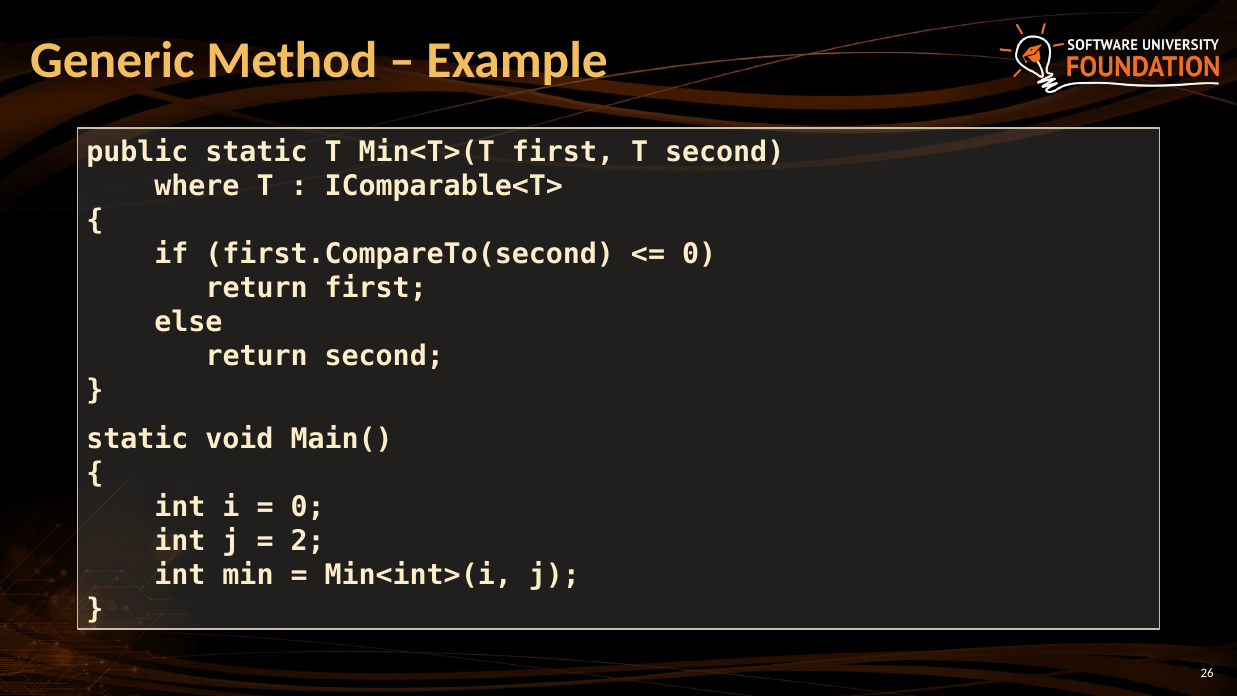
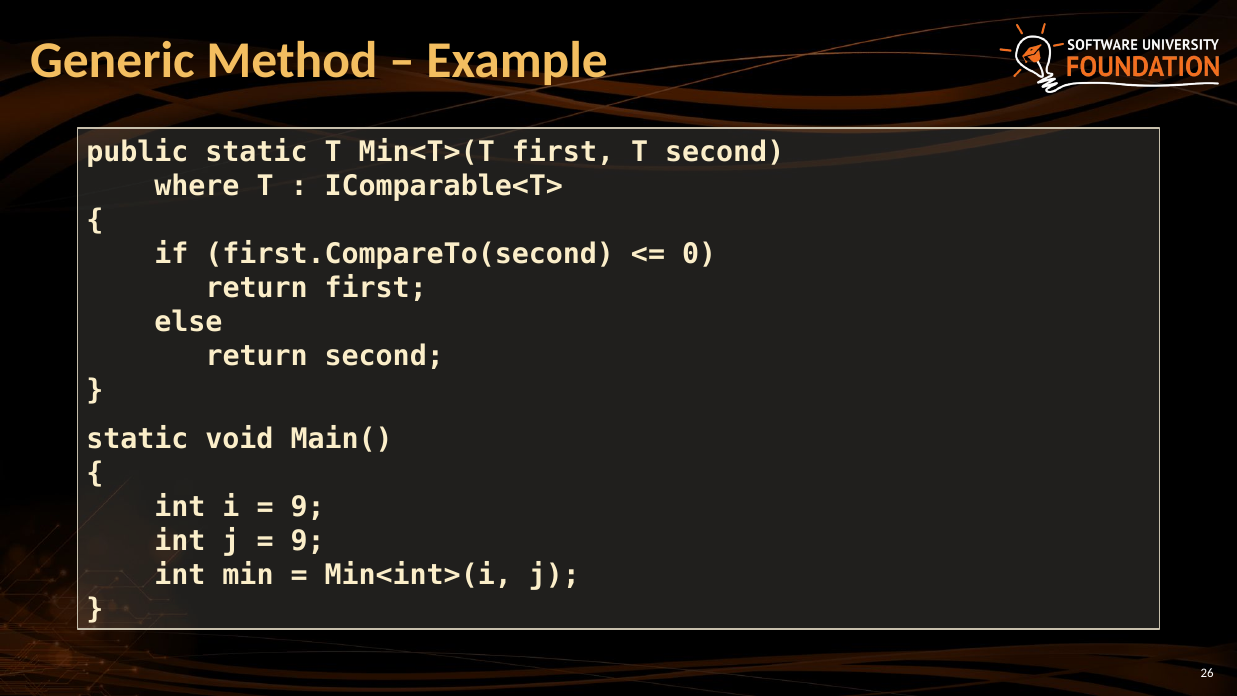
0: 0 -> 9 (308, 507)
2: 2 -> 9 (308, 541)
